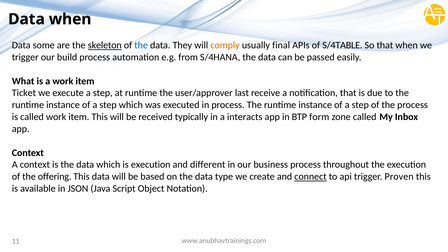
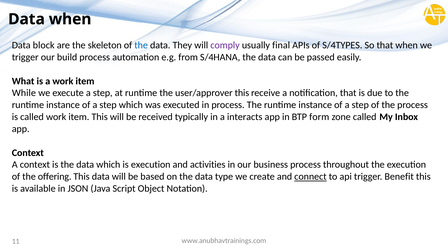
some: some -> block (44, 45)
skeleton underline: present -> none (105, 45)
comply colour: orange -> purple (225, 45)
S/4TABLE: S/4TABLE -> S/4TYPES (342, 45)
Ticket: Ticket -> While (24, 93)
user/approver last: last -> this (242, 93)
different: different -> activities (208, 165)
Proven: Proven -> Benefit (399, 177)
